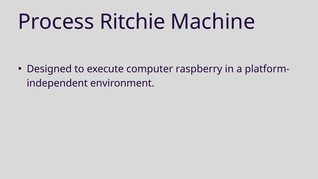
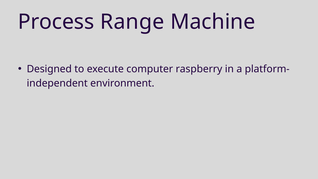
Ritchie: Ritchie -> Range (132, 22)
